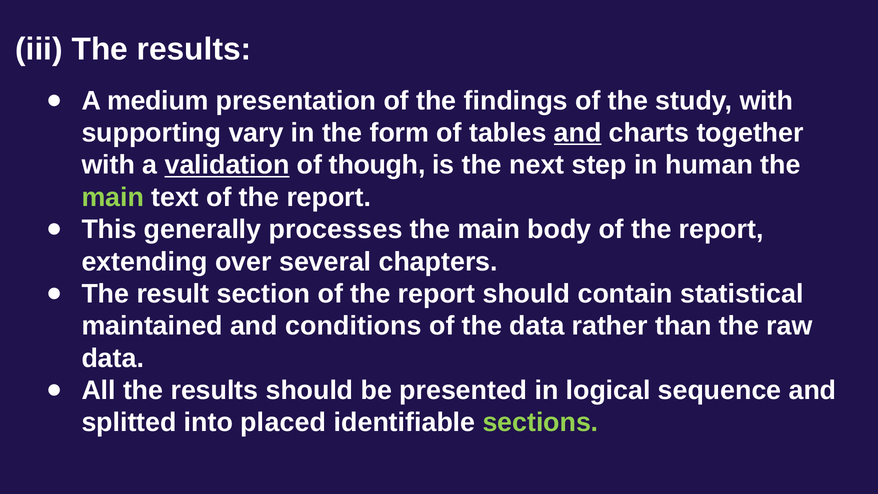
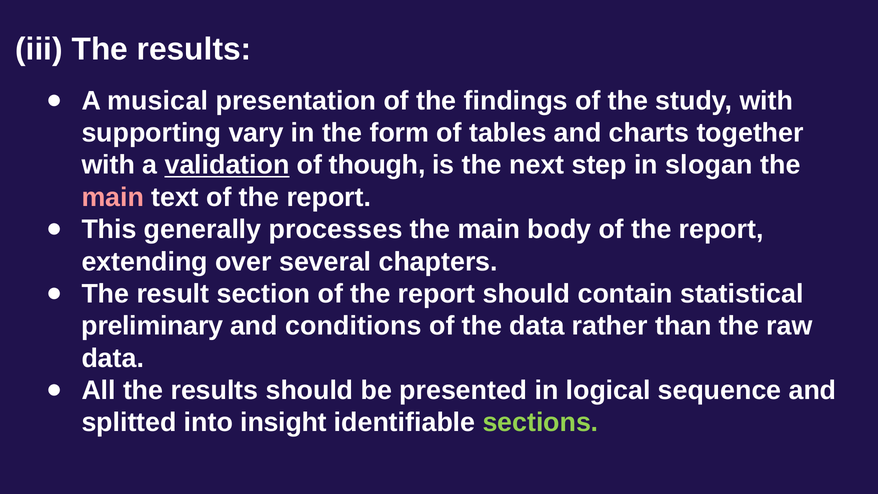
medium: medium -> musical (158, 101)
and underline: present -> none (578, 133)
human: human -> slogan (709, 165)
main colour: light green -> pink (113, 197)
maintained: maintained -> preliminary (152, 326)
placed: placed -> insight (284, 423)
